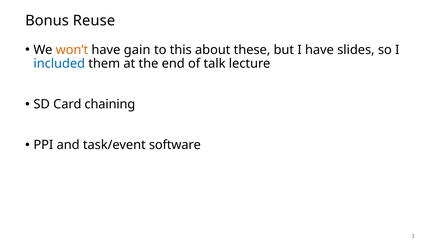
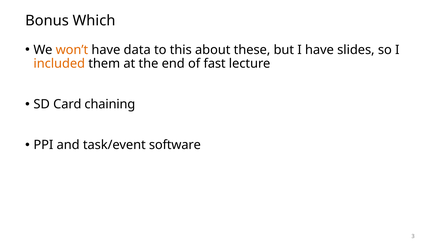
Reuse: Reuse -> Which (94, 21)
gain: gain -> data (137, 50)
included colour: blue -> orange (59, 64)
talk: talk -> fast (215, 64)
